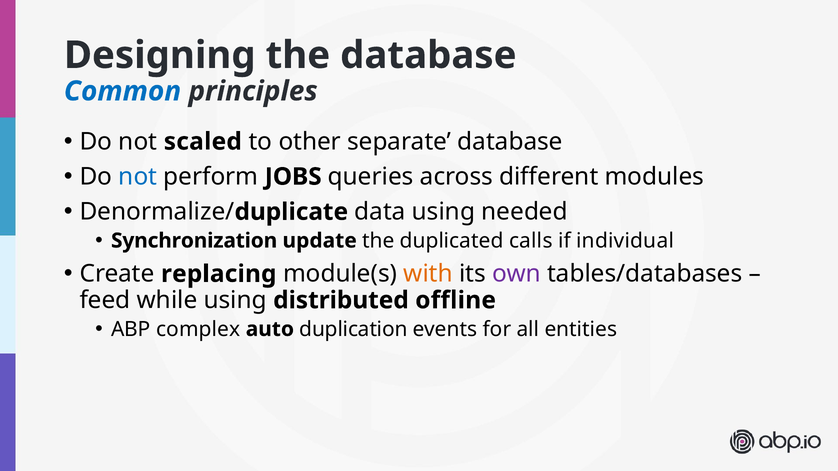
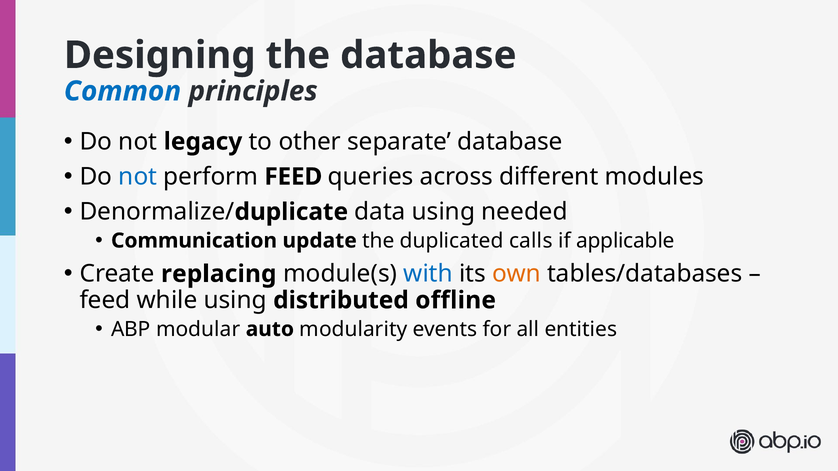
scaled: scaled -> legacy (203, 142)
perform JOBS: JOBS -> FEED (293, 177)
Synchronization: Synchronization -> Communication (194, 241)
individual: individual -> applicable (625, 241)
with colour: orange -> blue (428, 274)
own colour: purple -> orange (517, 274)
complex: complex -> modular (198, 329)
duplication: duplication -> modularity (353, 329)
